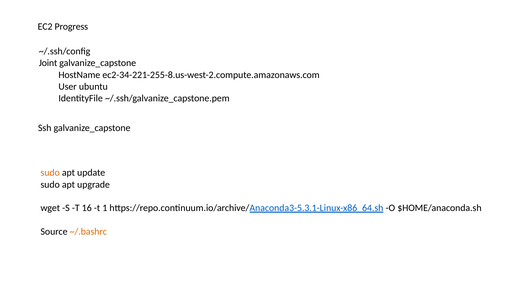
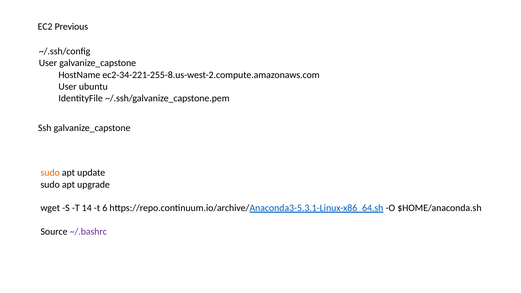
Progress: Progress -> Previous (71, 27)
Joint: Joint -> User (48, 63)
16: 16 -> 14 (87, 208)
1: 1 -> 6 (105, 208)
~/.bashrc colour: orange -> purple (88, 232)
